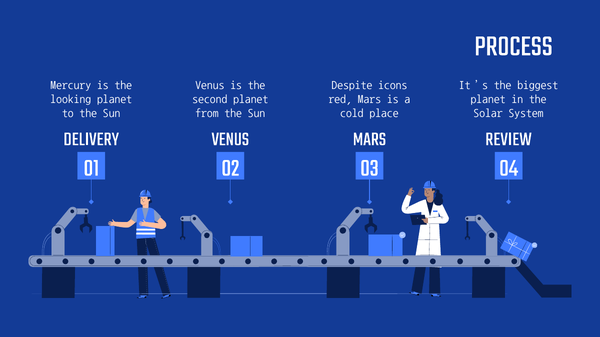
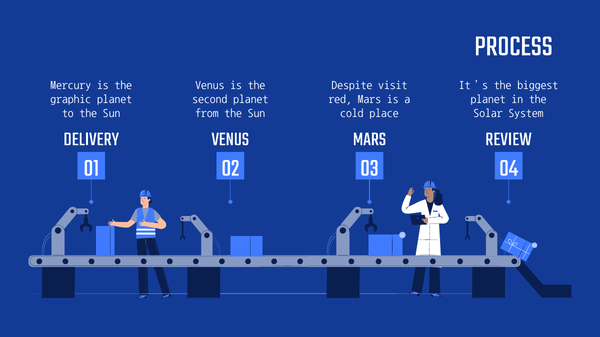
icons: icons -> visit (393, 85)
looking: looking -> graphic (71, 99)
